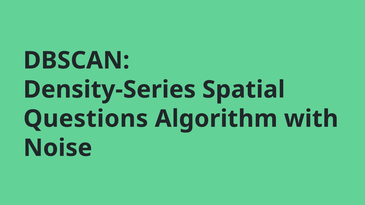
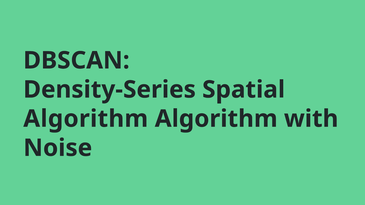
Questions: Questions -> Algorithm (86, 119)
